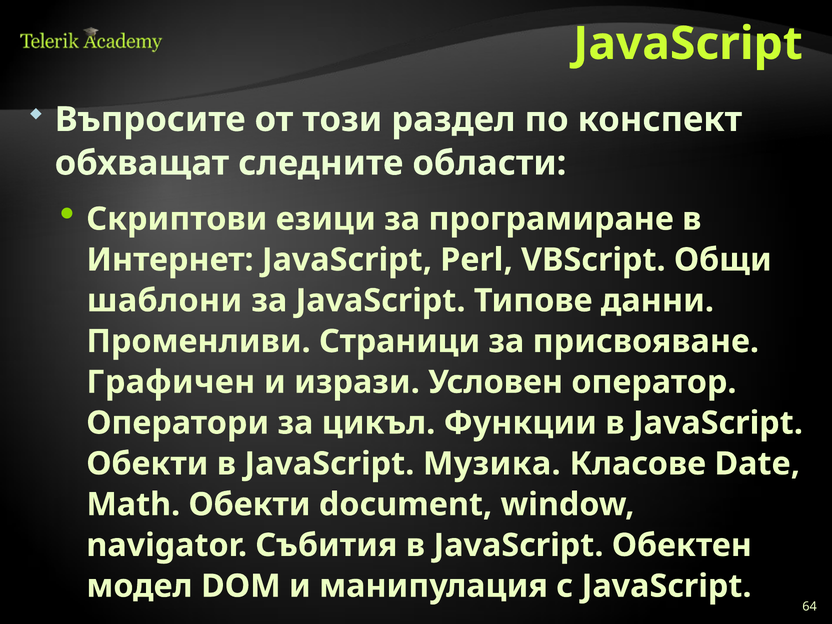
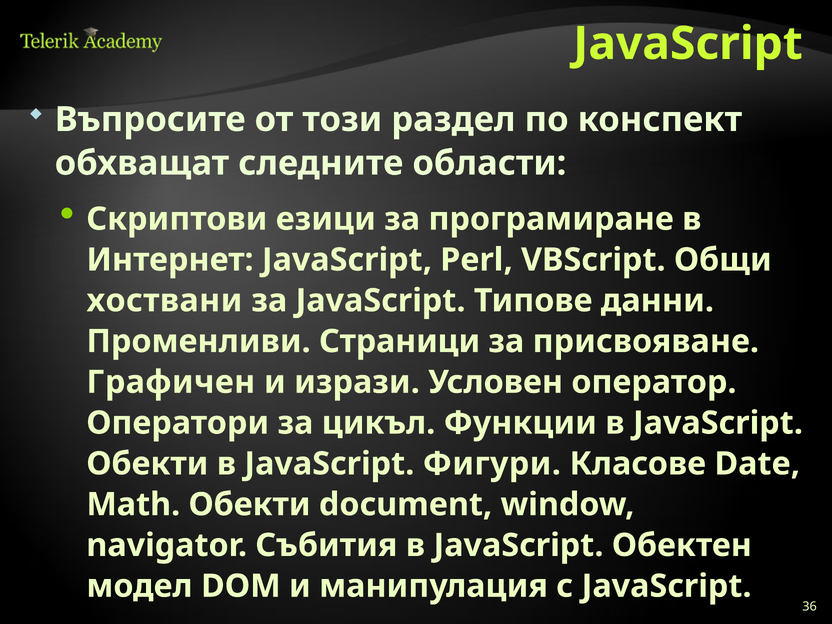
шаблони: шаблони -> хоствани (164, 301)
Музика: Музика -> Фигури (492, 464)
64: 64 -> 36 (810, 606)
